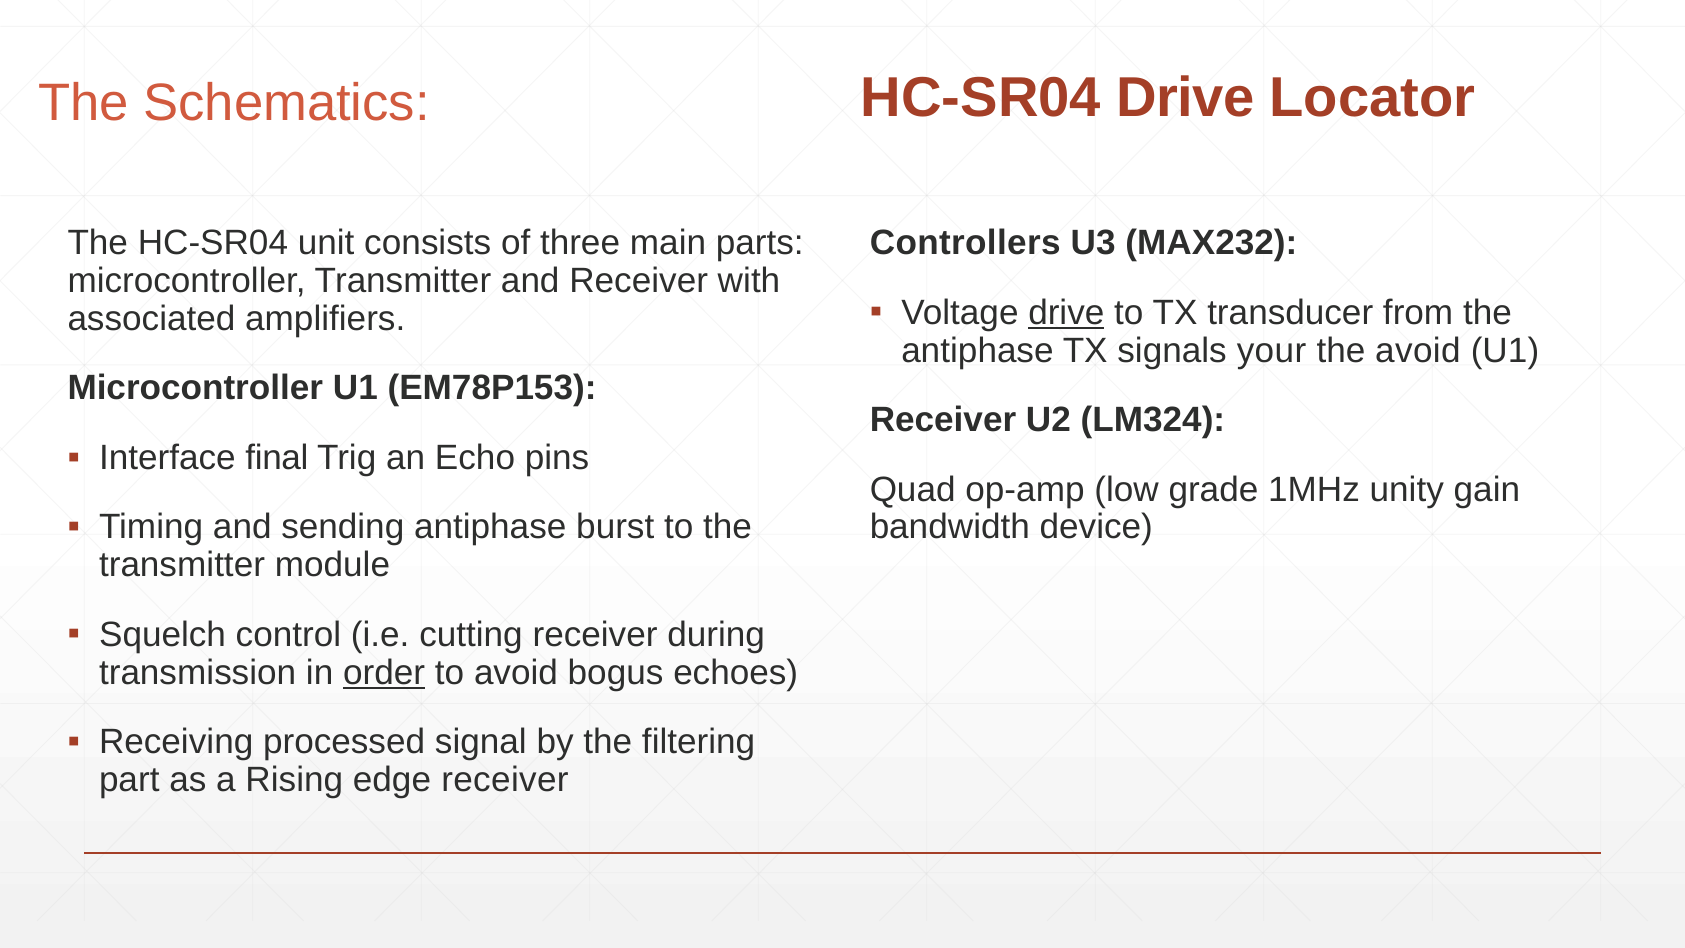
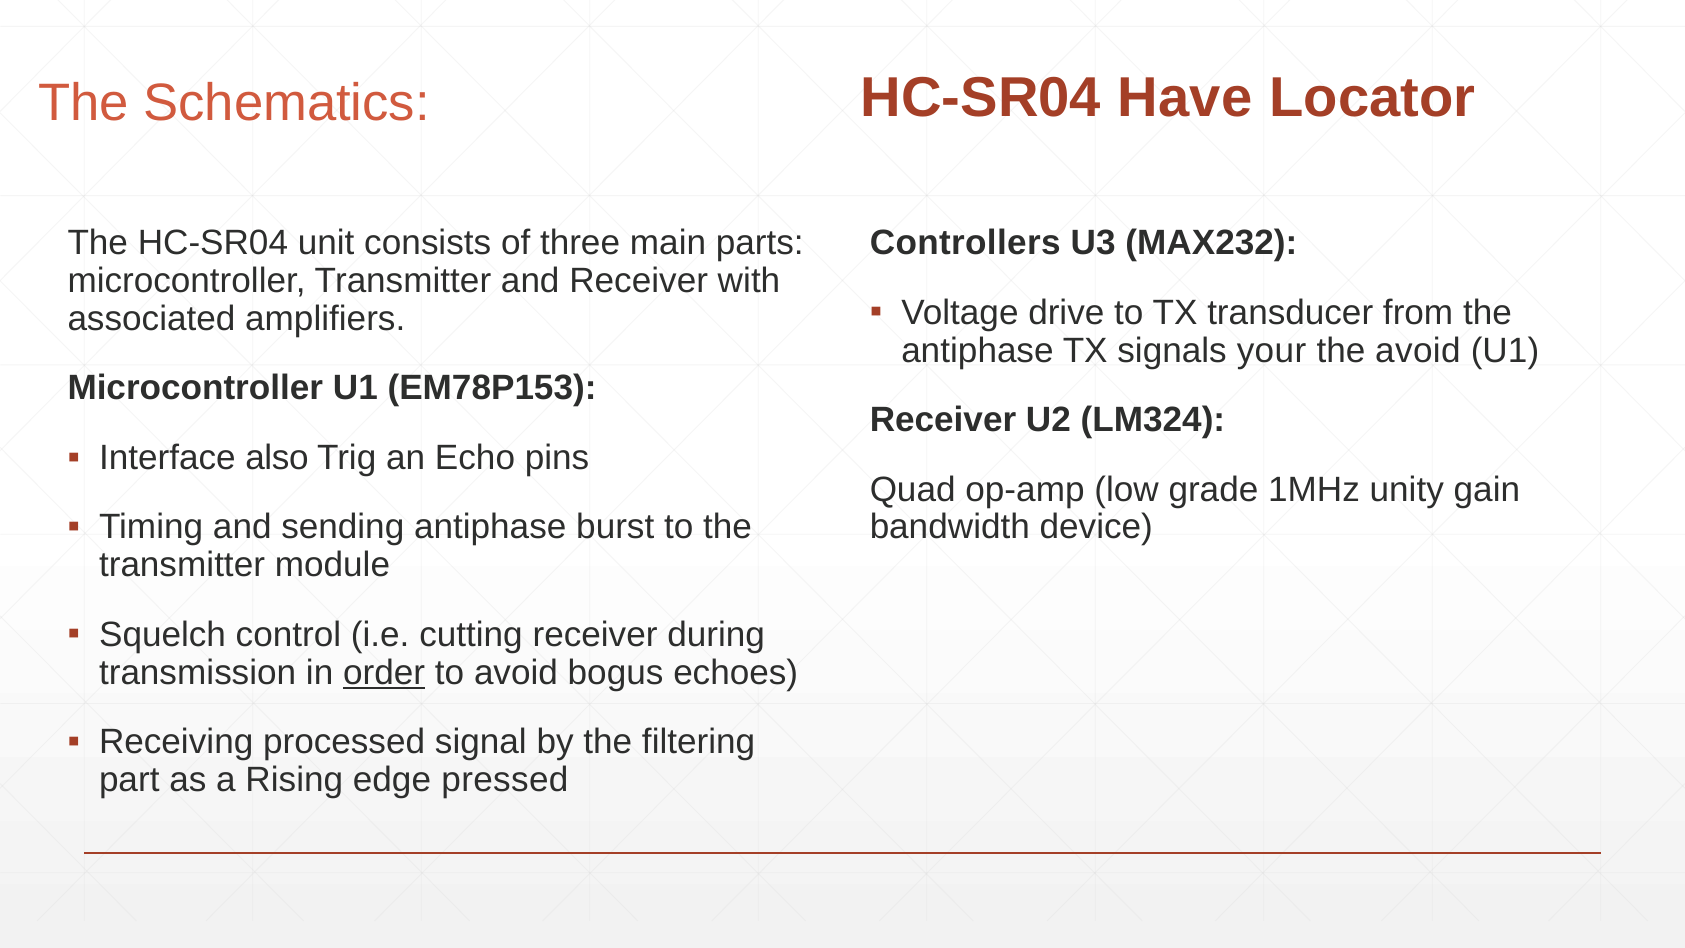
HC-SR04 Drive: Drive -> Have (1185, 98)
drive underline: present -> none (1066, 312)
final: final -> also (277, 458)
edge receiver: receiver -> pressed (505, 780)
